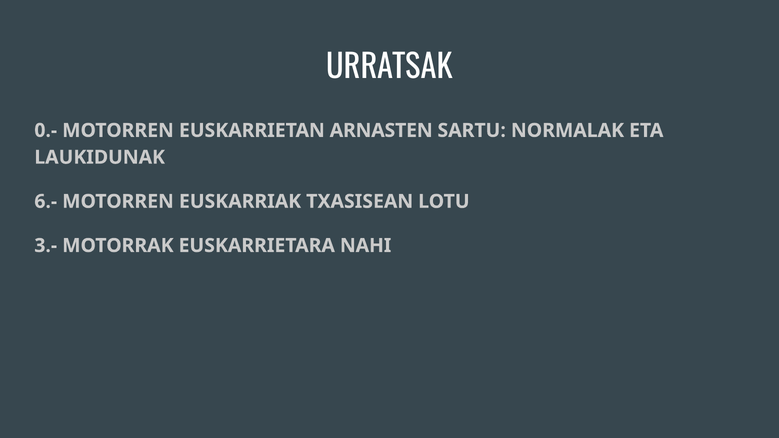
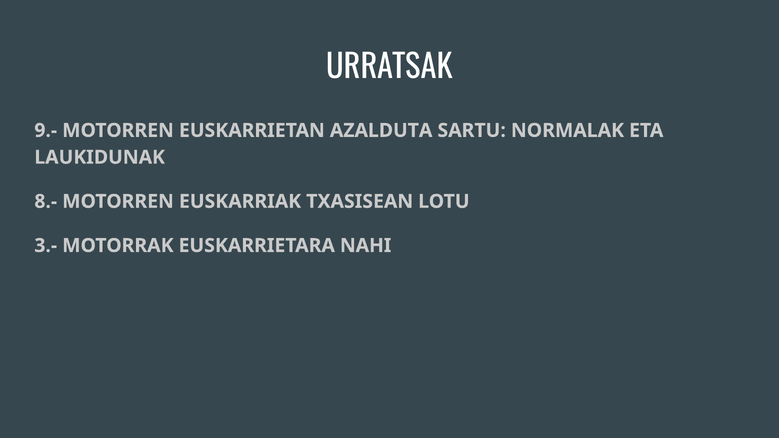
0.-: 0.- -> 9.- (46, 131)
ARNASTEN: ARNASTEN -> AZALDUTA (381, 131)
6.-: 6.- -> 8.- (46, 202)
